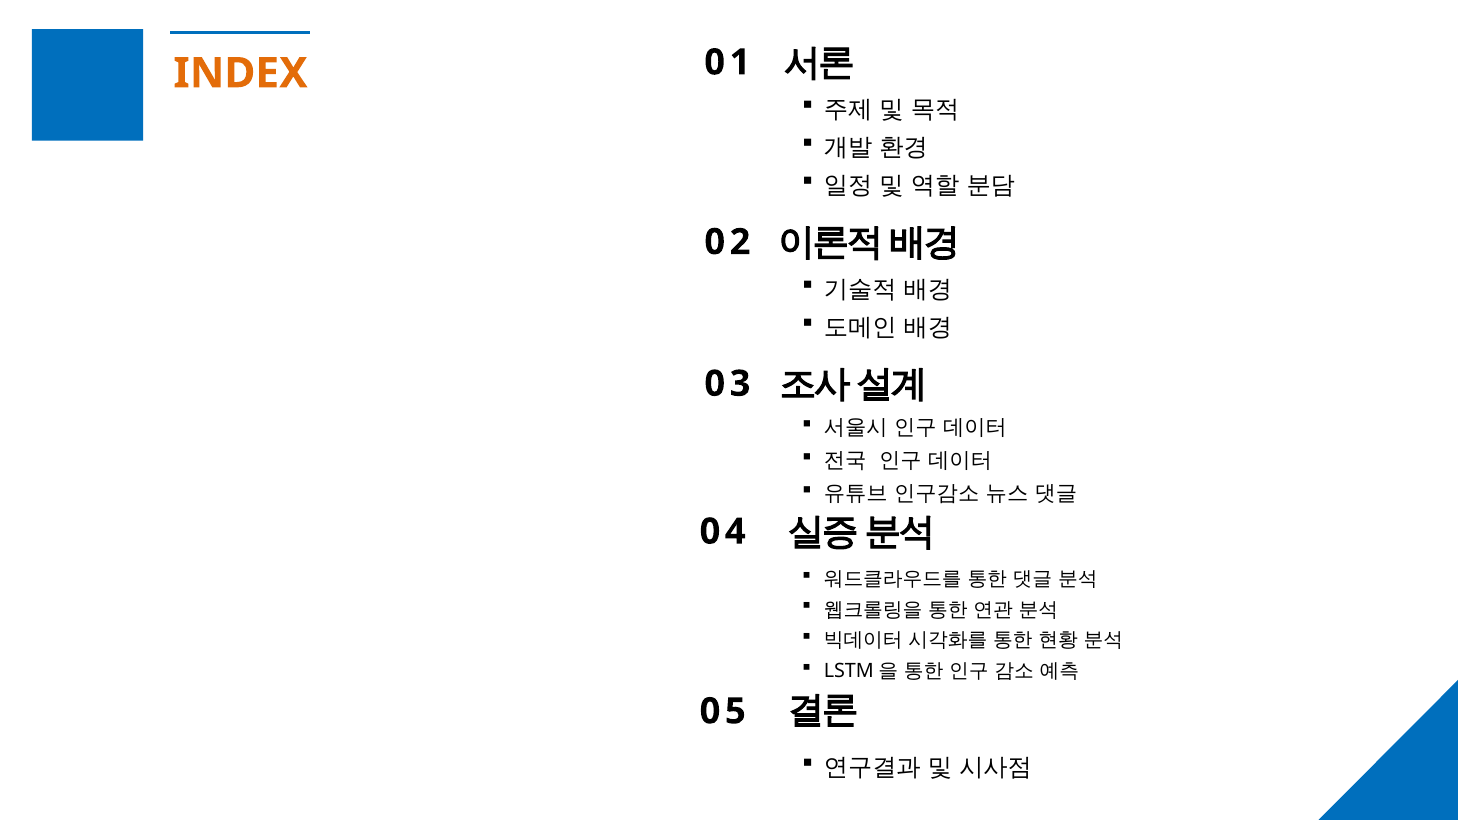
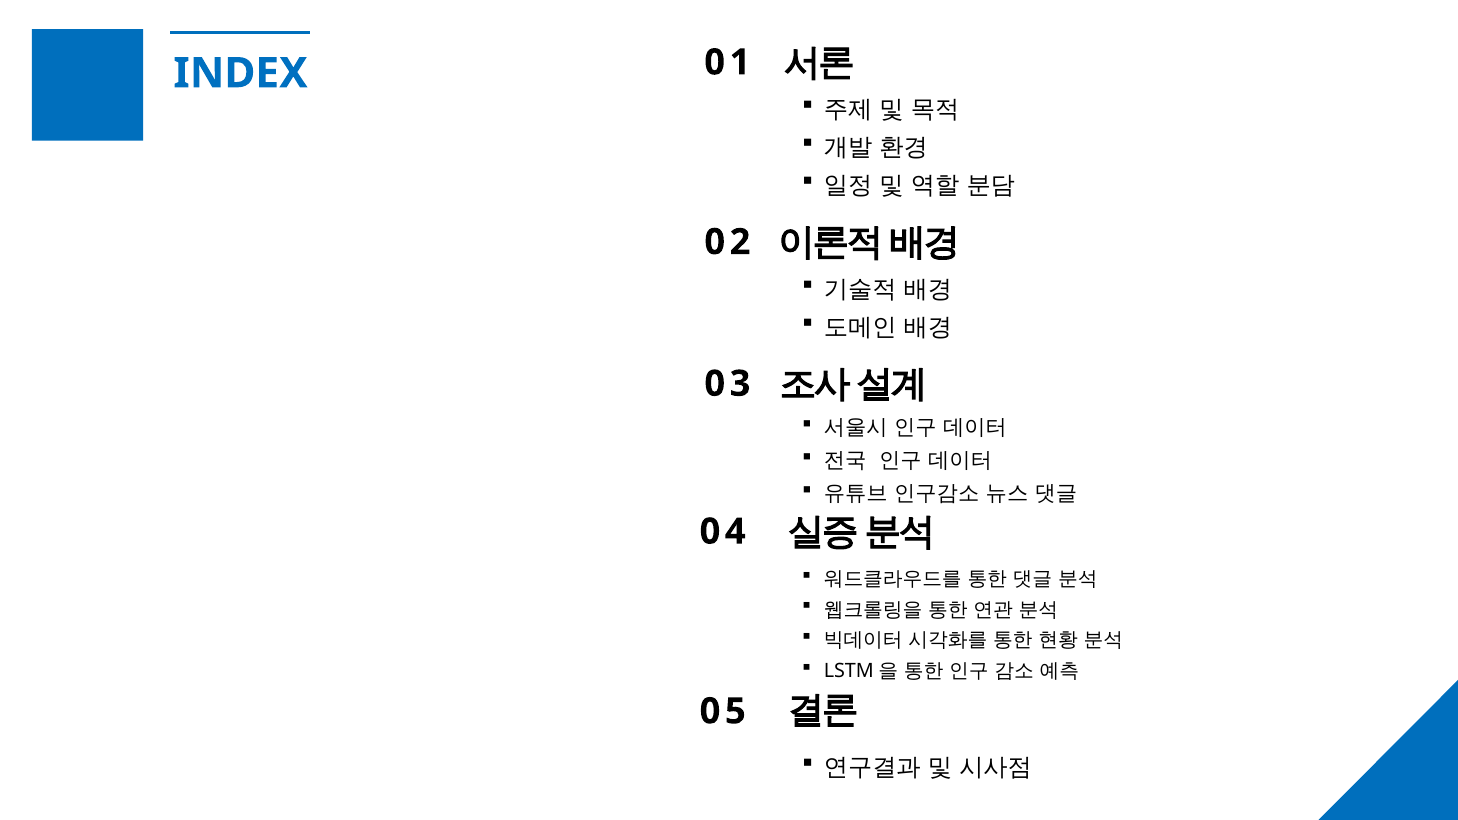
INDEX colour: orange -> blue (240, 73)
